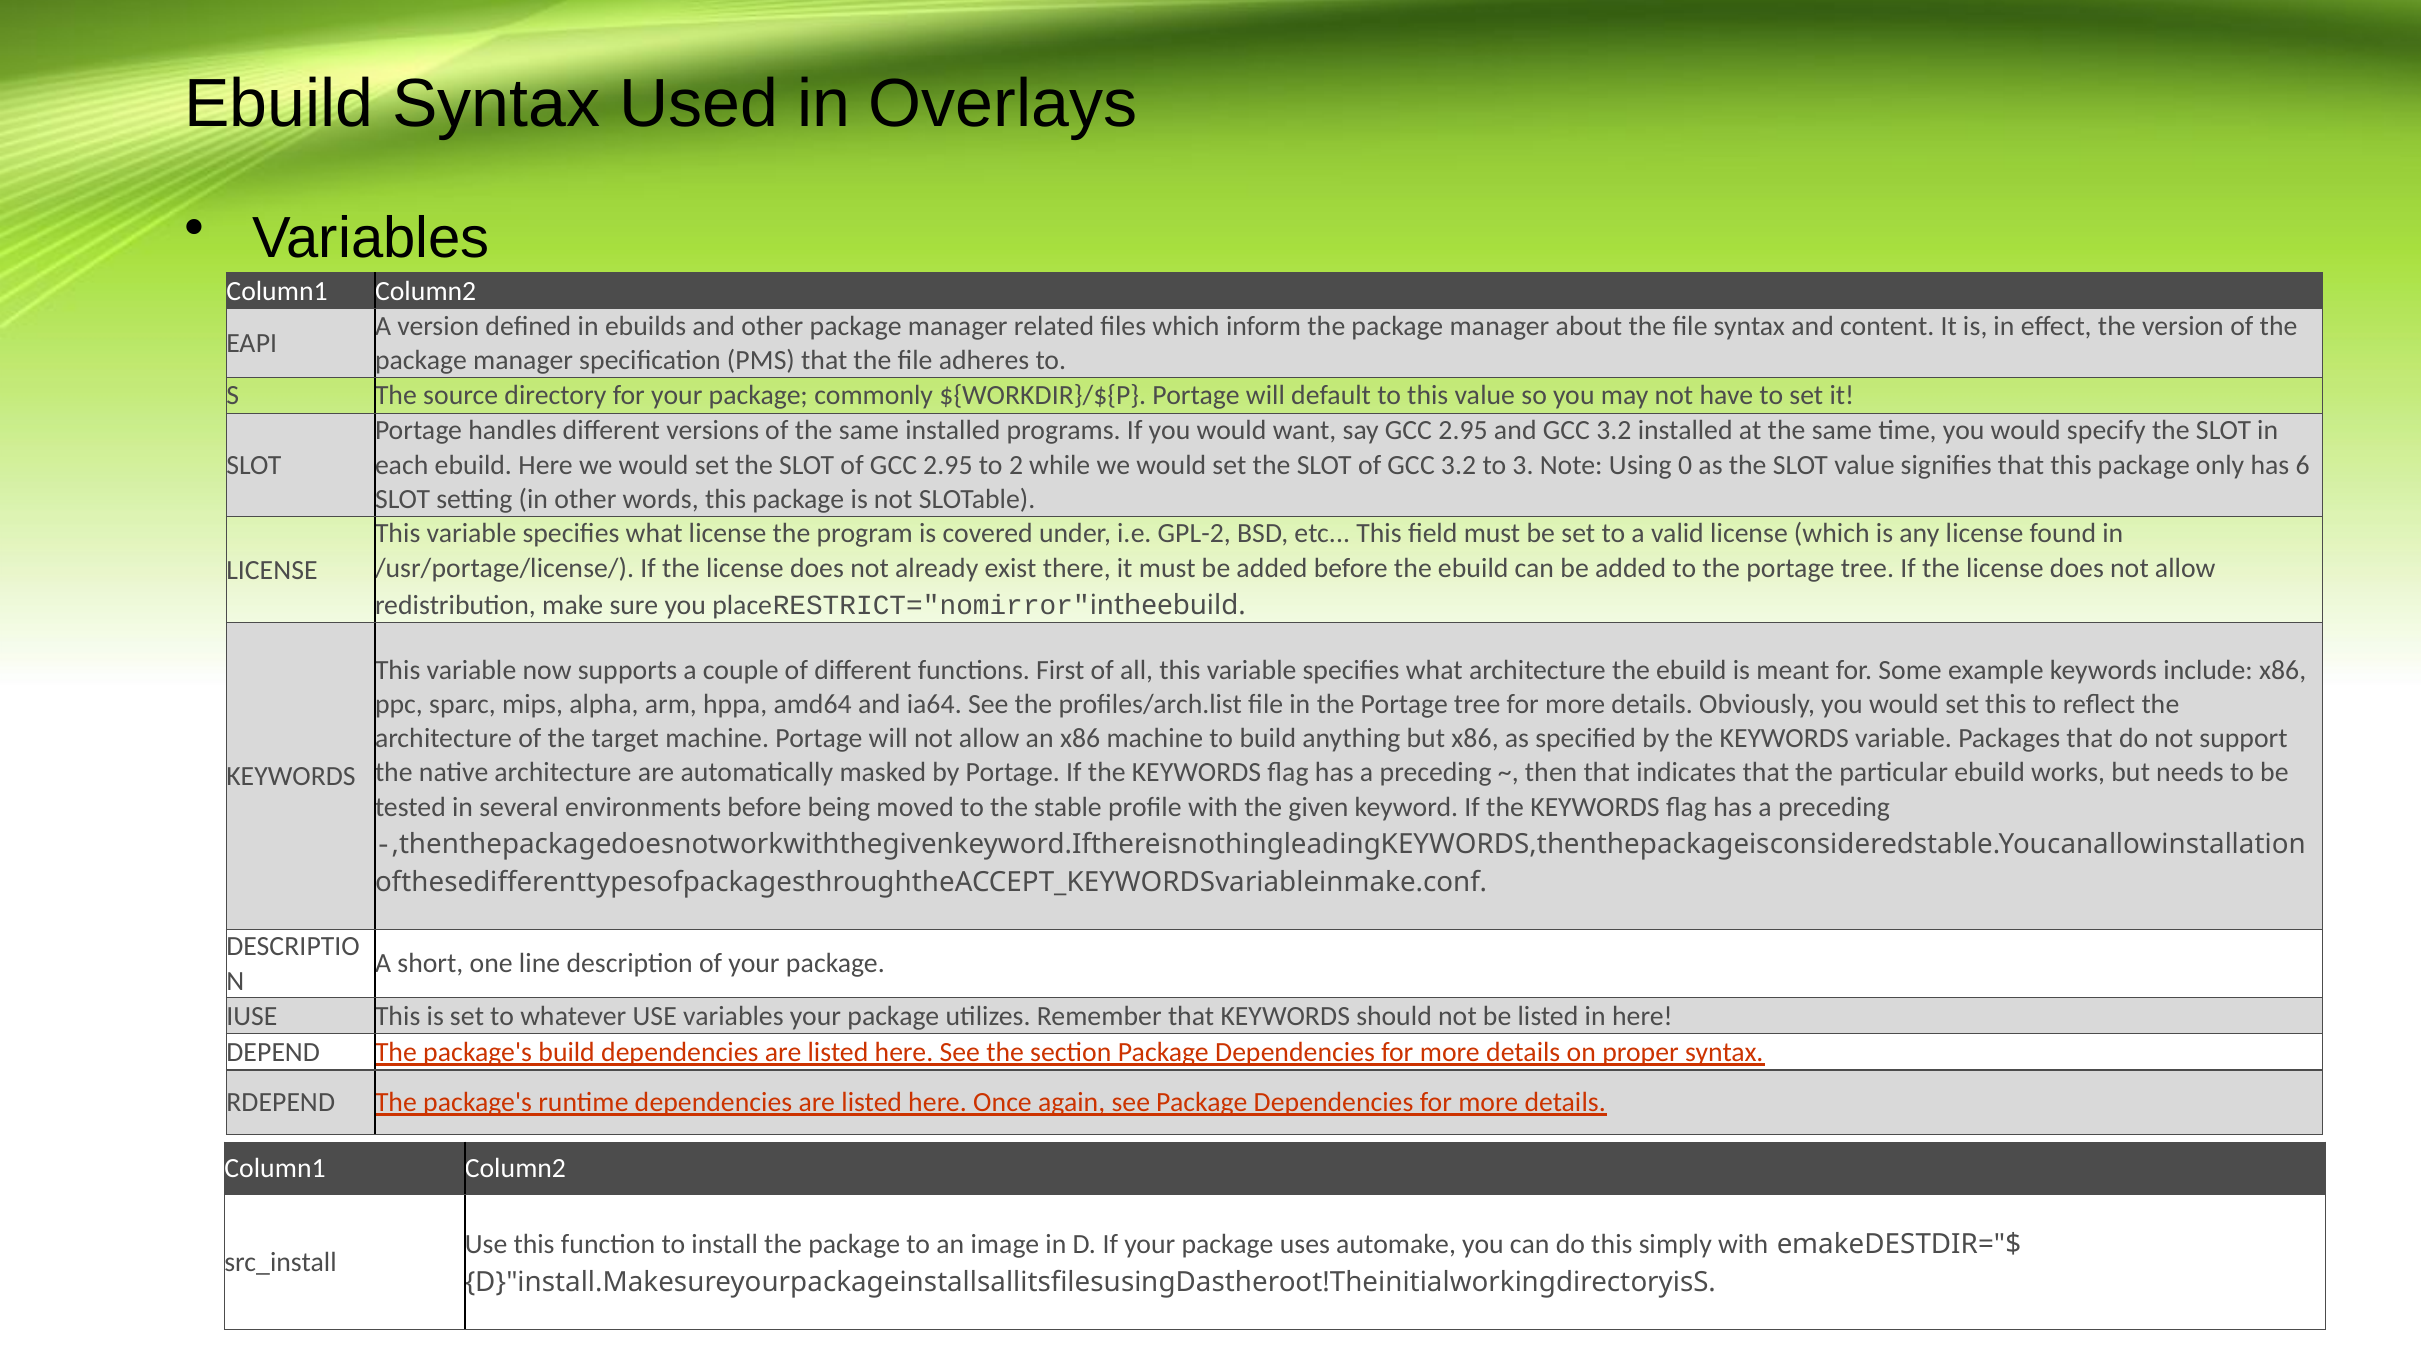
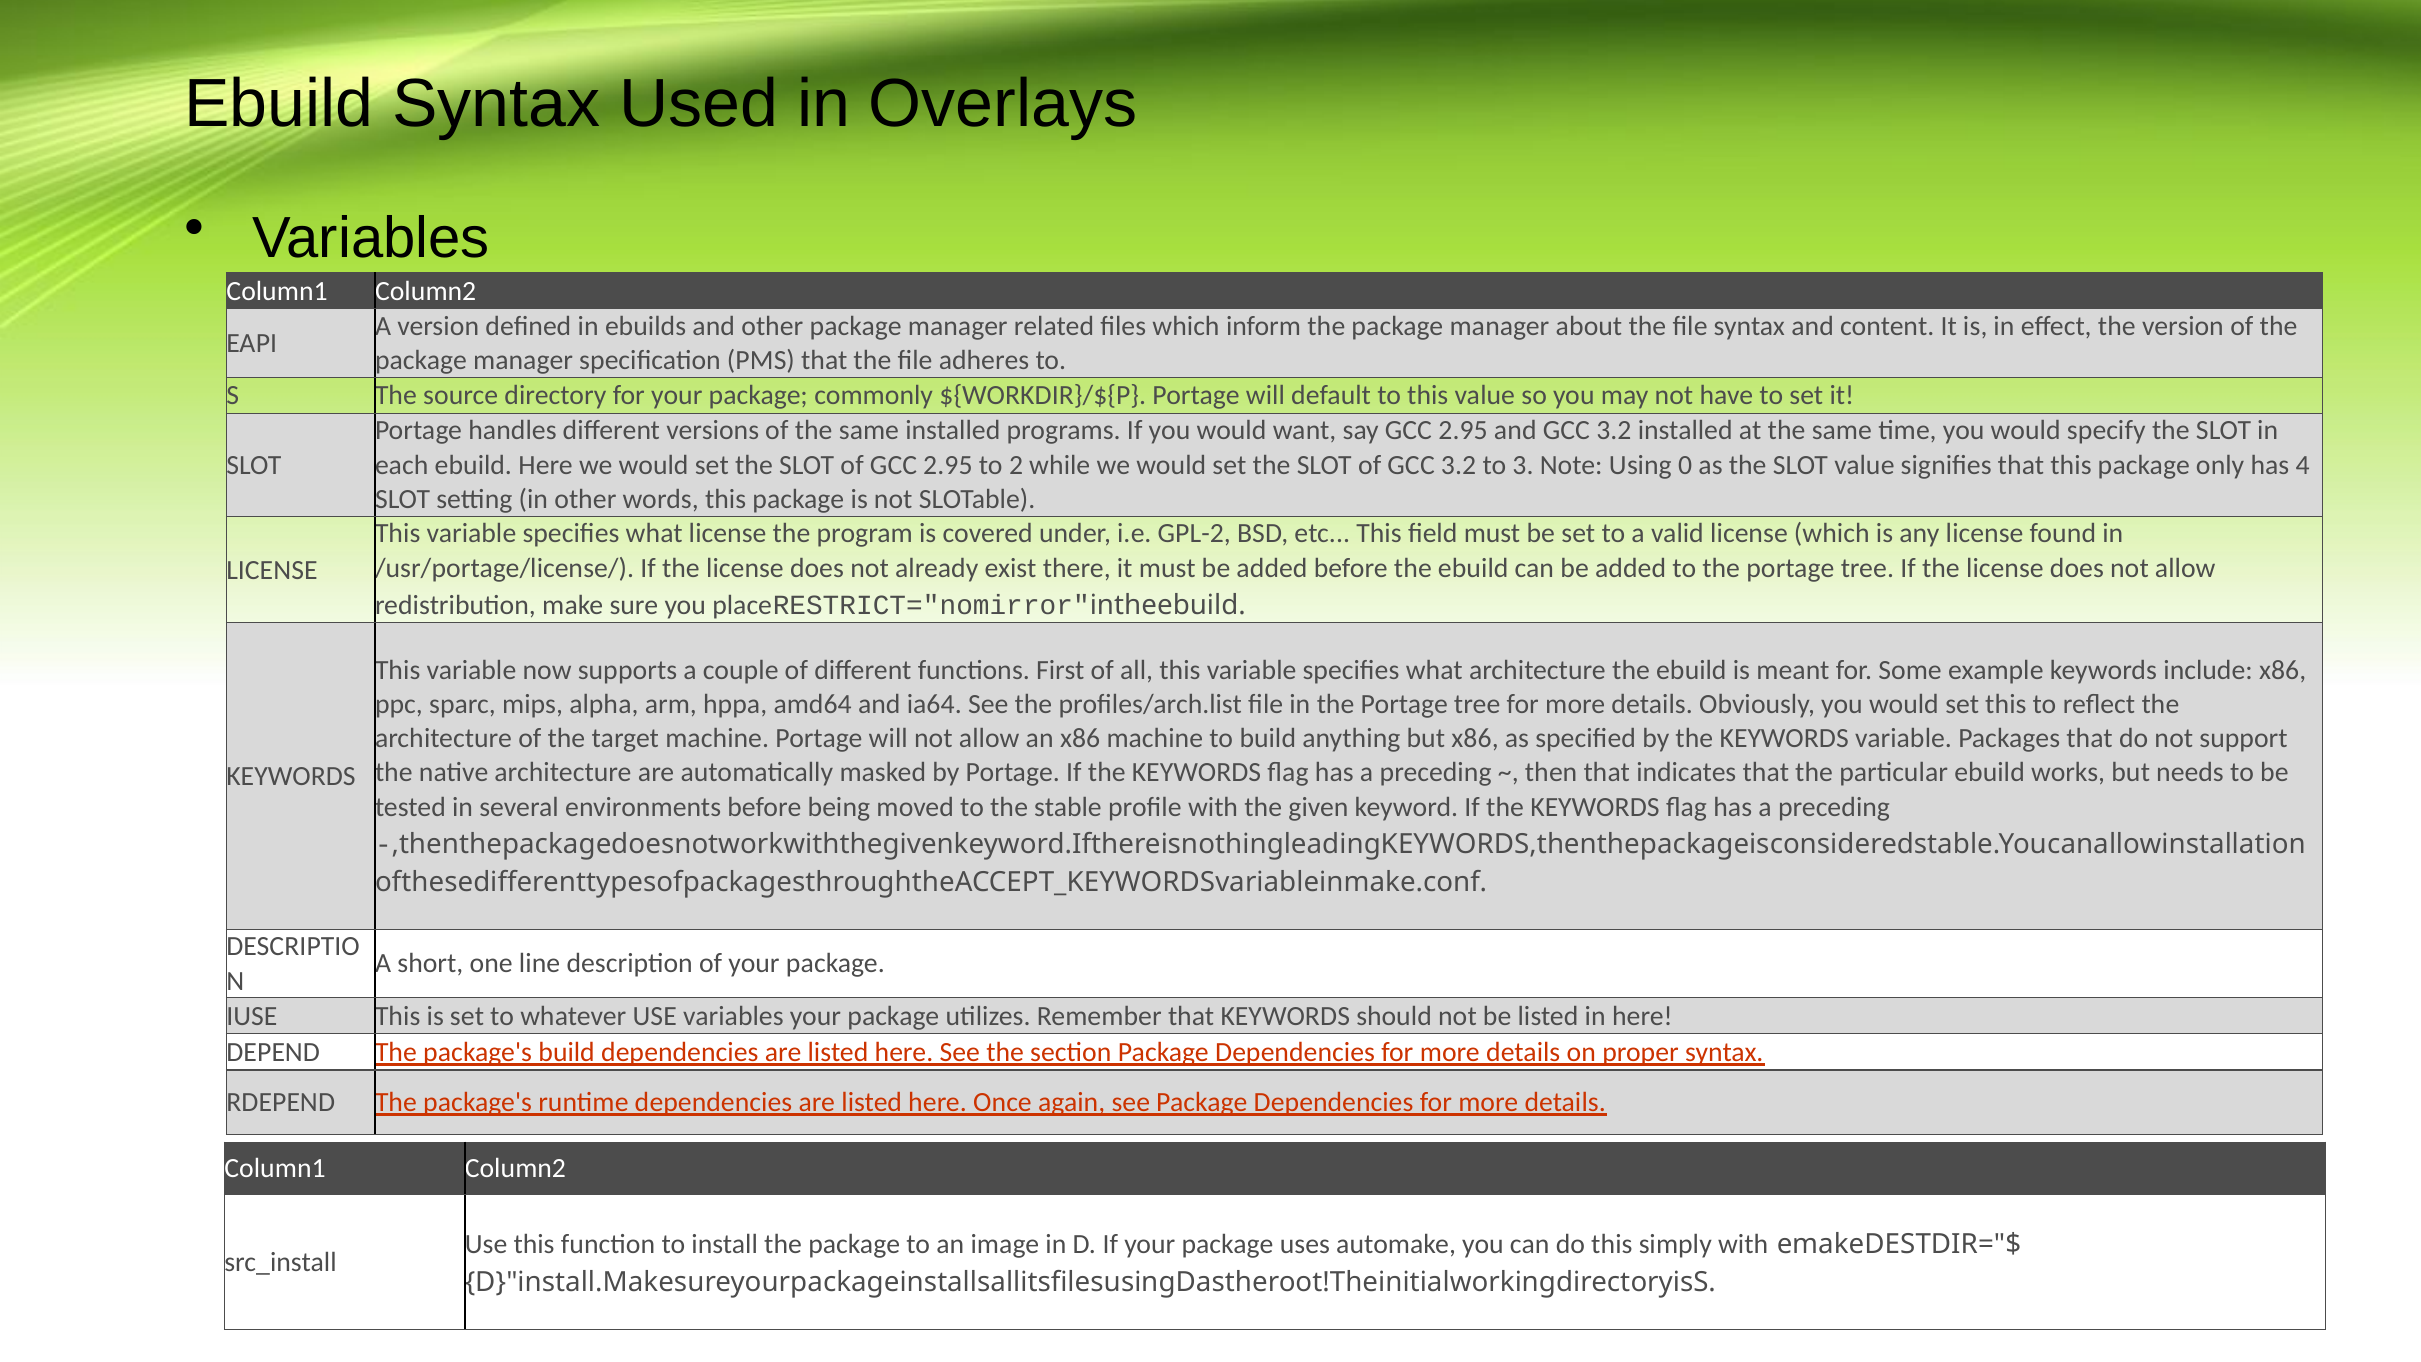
6: 6 -> 4 (2303, 465)
